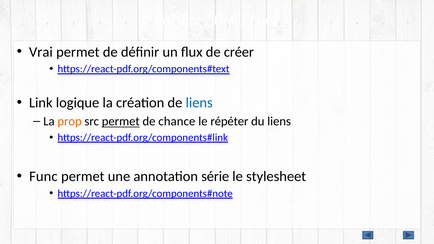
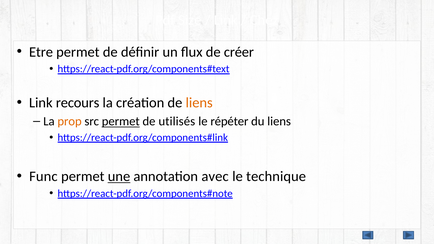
Vrai: Vrai -> Etre (41, 52)
logique: logique -> recours (78, 103)
liens colour: blue -> orange (199, 103)
chance: chance -> utilisés (177, 122)
une underline: none -> present (119, 177)
série: série -> avec (215, 177)
stylesheet: stylesheet -> technique (276, 177)
